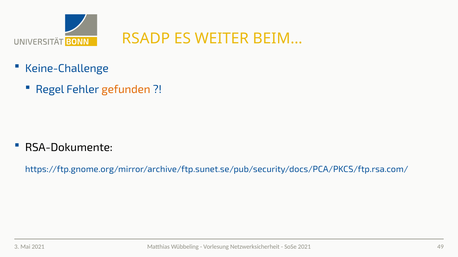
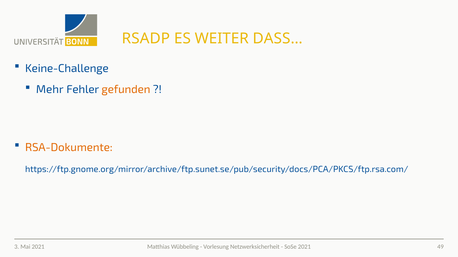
BEIM…: BEIM… -> DASS… (278, 38)
Regel: Regel -> Mehr (50, 90)
RSA-Dokumente colour: black -> orange (69, 148)
